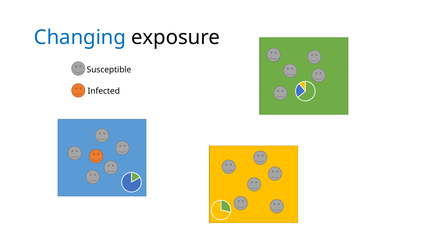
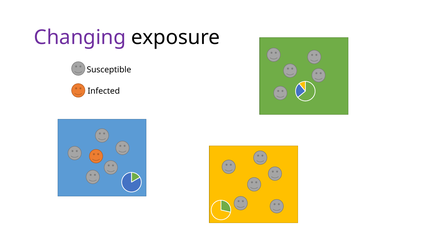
Changing colour: blue -> purple (80, 37)
